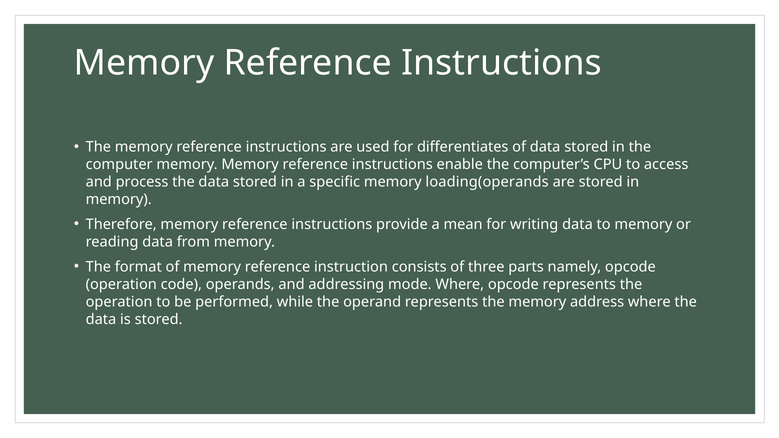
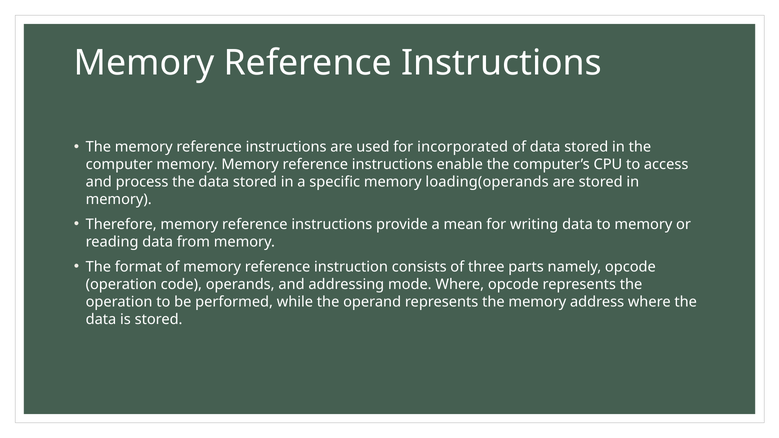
differentiates: differentiates -> incorporated (463, 147)
